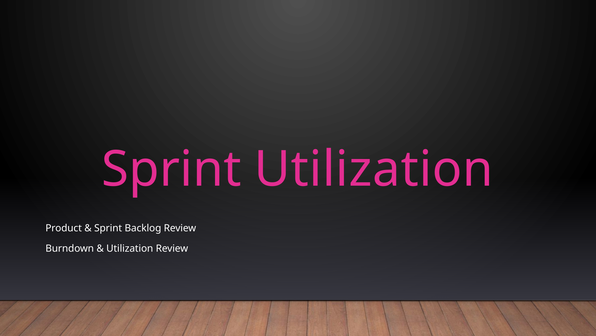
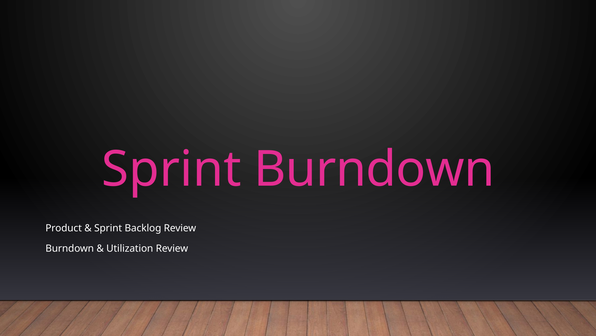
Sprint Utilization: Utilization -> Burndown (374, 169)
